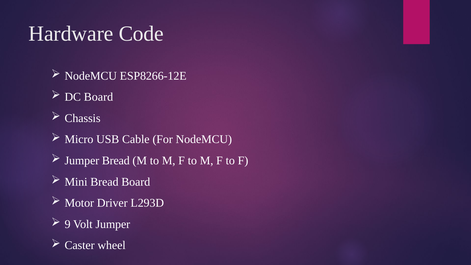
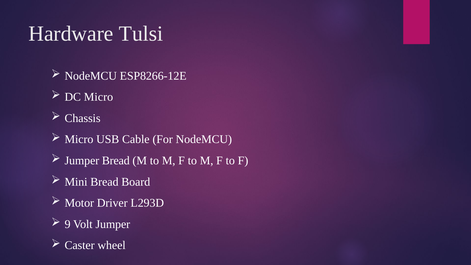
Code: Code -> Tulsi (141, 34)
DC Board: Board -> Micro (99, 97)
